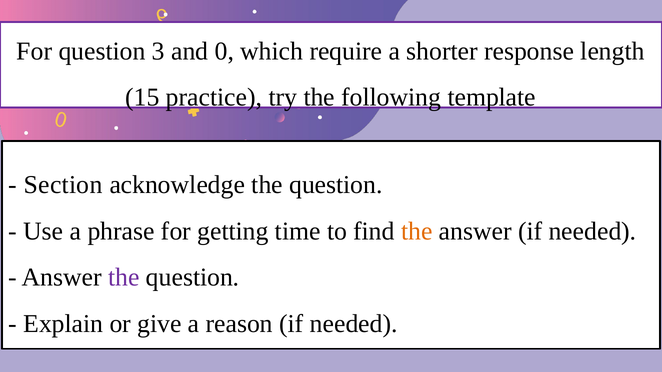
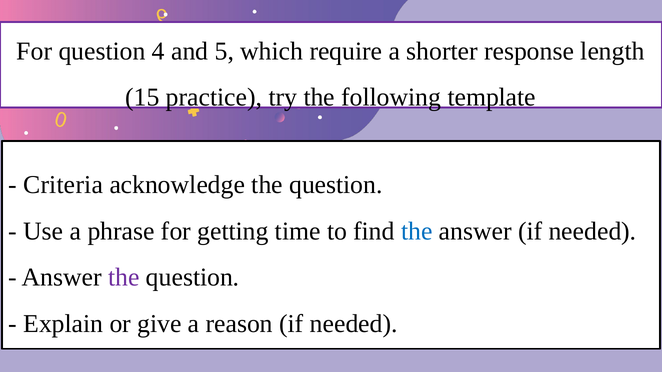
3: 3 -> 4 (158, 51)
0: 0 -> 5 (224, 51)
Section: Section -> Criteria (63, 185)
the colour: orange -> blue (417, 231)
